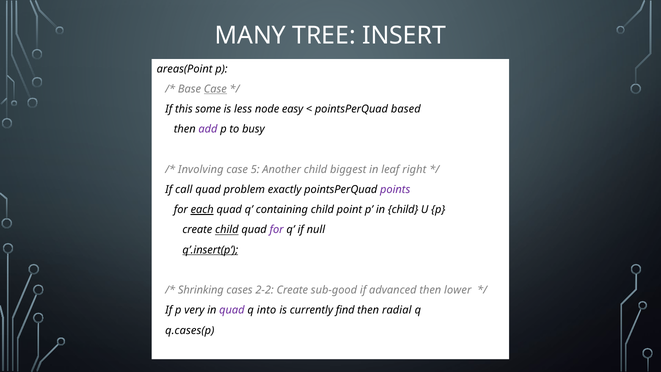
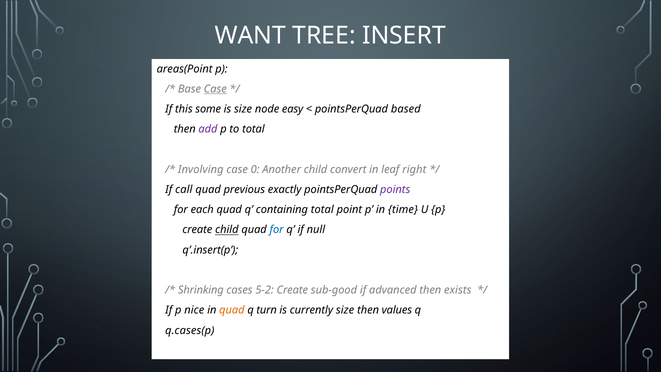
MANY: MANY -> WANT (250, 36)
is less: less -> size (243, 109)
to busy: busy -> total (253, 129)
5: 5 -> 0 (255, 169)
biggest: biggest -> convert (348, 169)
problem: problem -> previous (244, 190)
each underline: present -> none (202, 210)
containing child: child -> total (322, 210)
in child: child -> time (403, 210)
for colour: purple -> blue (277, 230)
q’.insert(p underline: present -> none (210, 250)
2-2: 2-2 -> 5-2 (265, 290)
lower: lower -> exists (458, 290)
very: very -> nice (194, 310)
quad colour: purple -> orange (232, 310)
into: into -> turn (267, 310)
currently find: find -> size (345, 310)
radial: radial -> values (397, 310)
